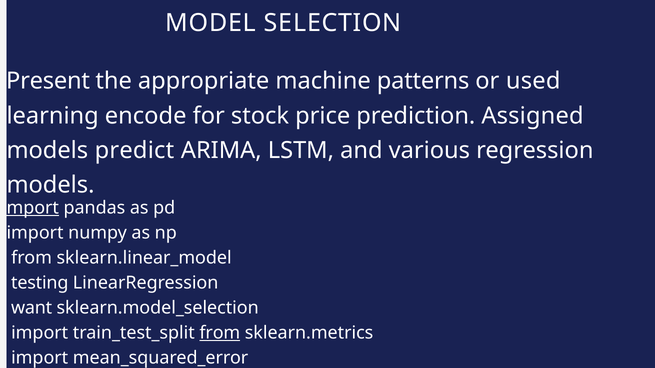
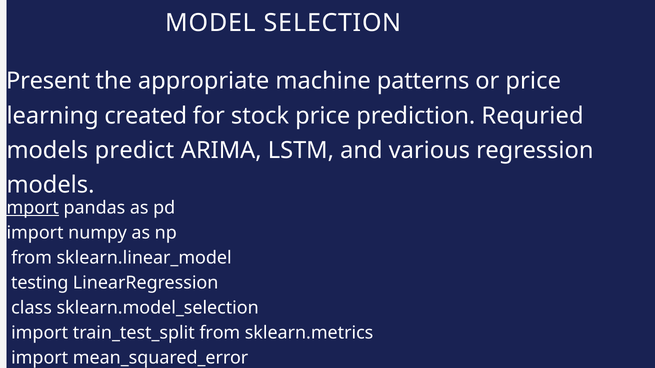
or used: used -> price (533, 81)
encode: encode -> created (146, 116)
Assigned: Assigned -> Requried (533, 116)
want: want -> class (32, 308)
from underline: present -> none (220, 333)
